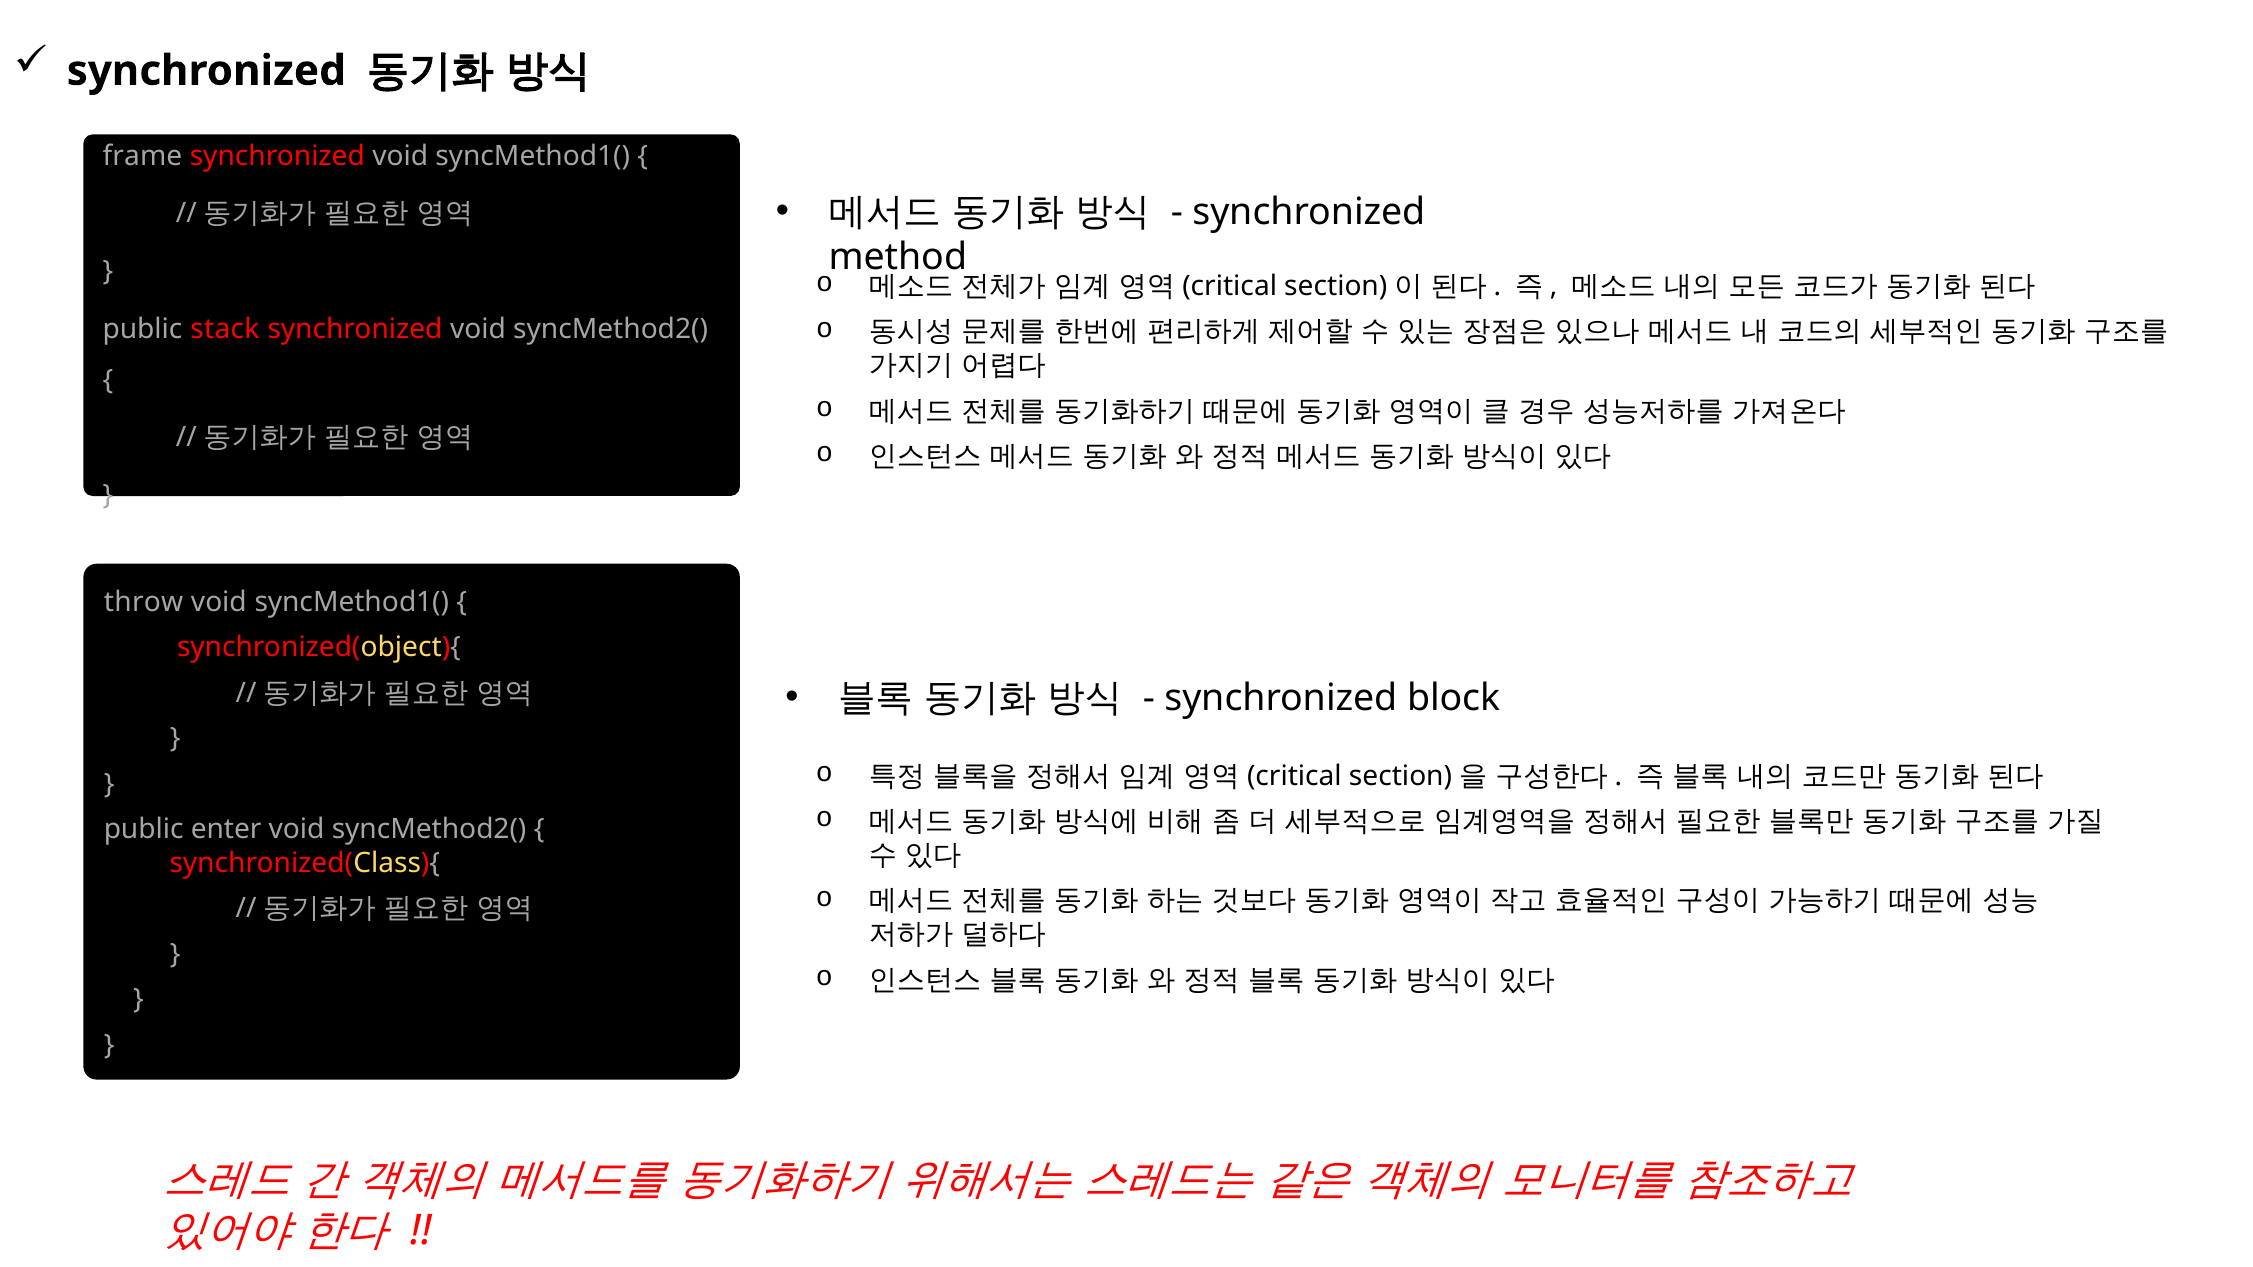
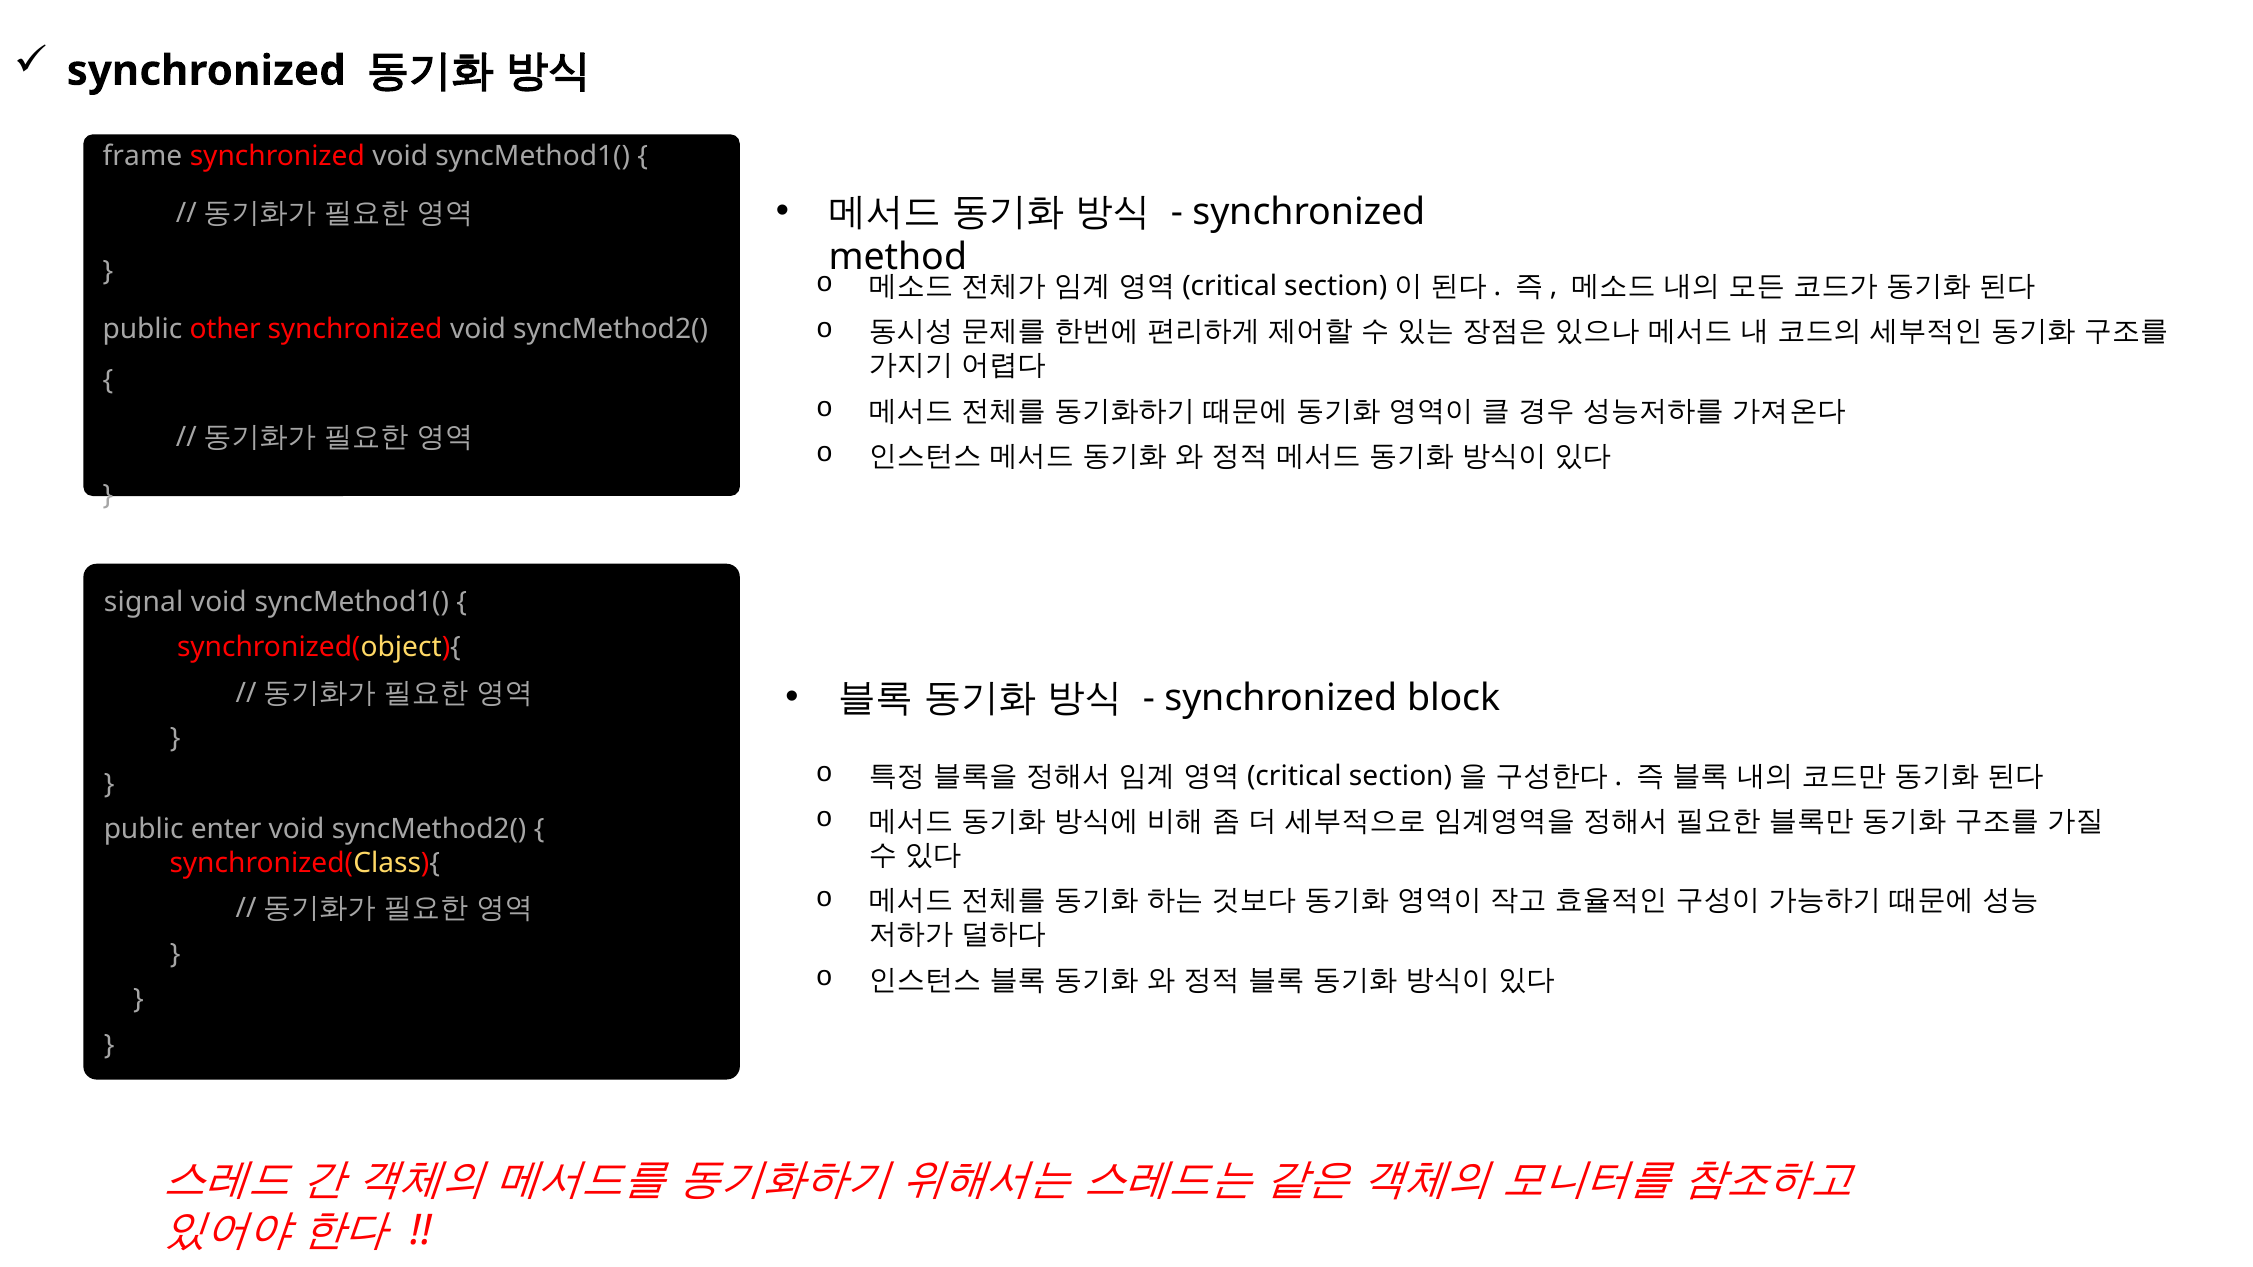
stack: stack -> other (225, 329)
throw: throw -> signal (144, 602)
